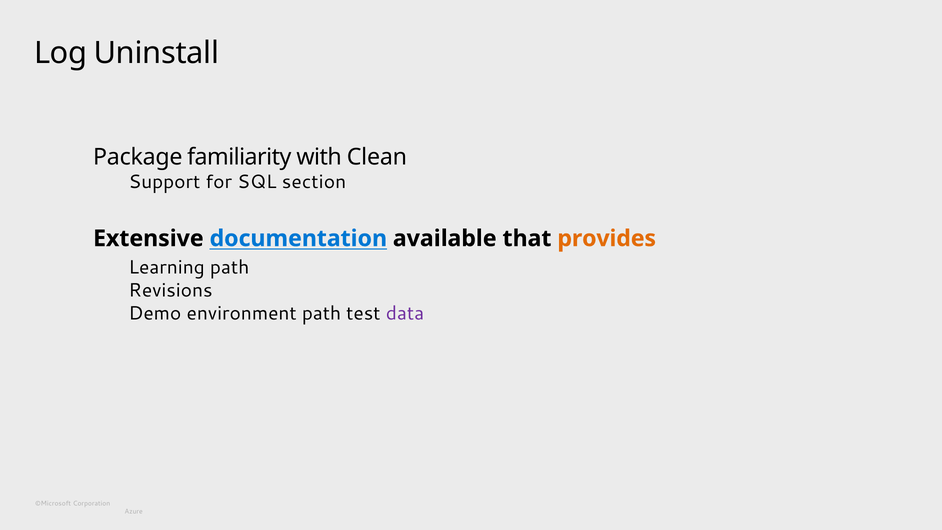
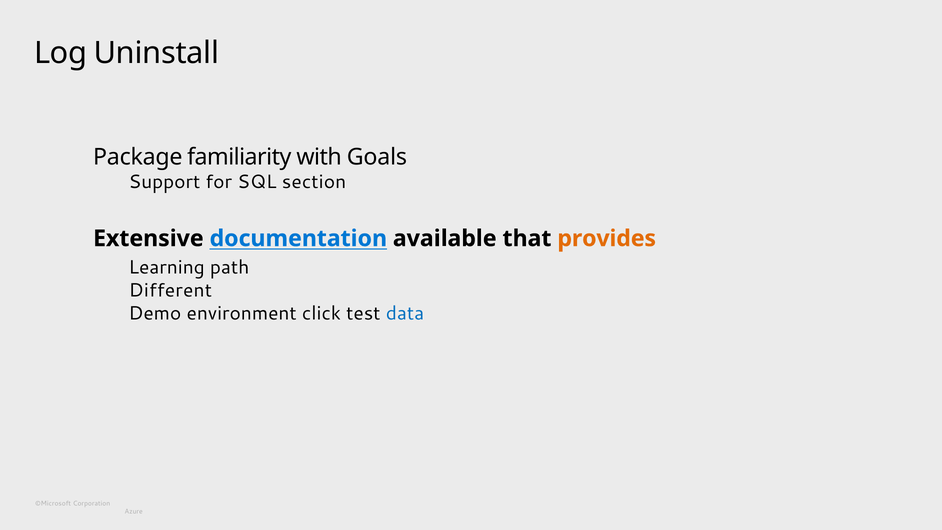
Clean: Clean -> Goals (377, 157)
Revisions: Revisions -> Different (170, 290)
environment path: path -> click (321, 313)
data colour: purple -> blue (405, 313)
